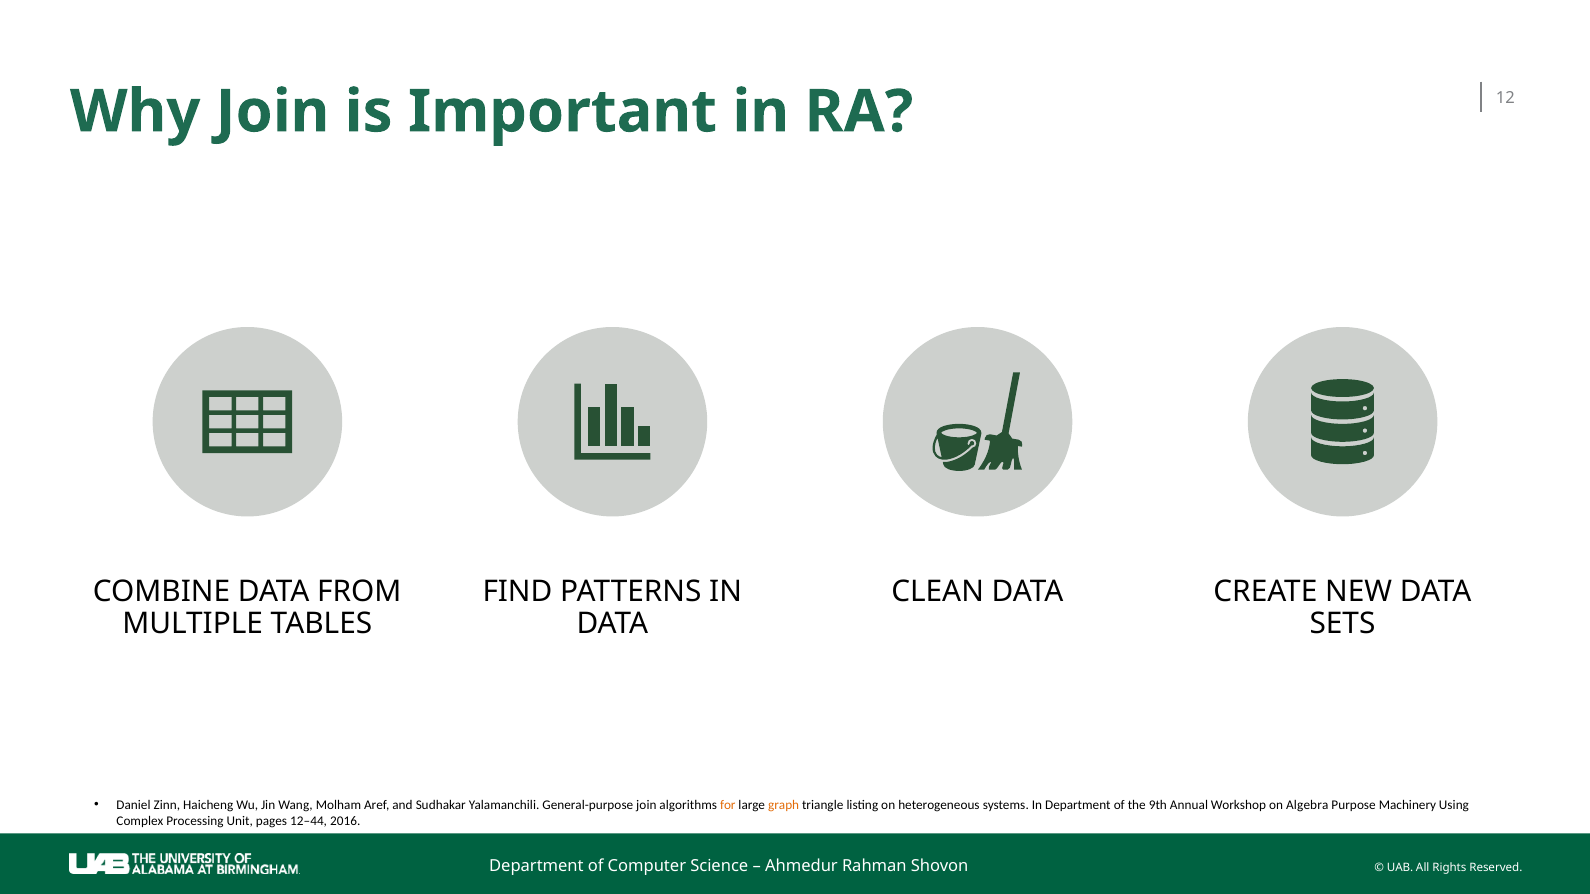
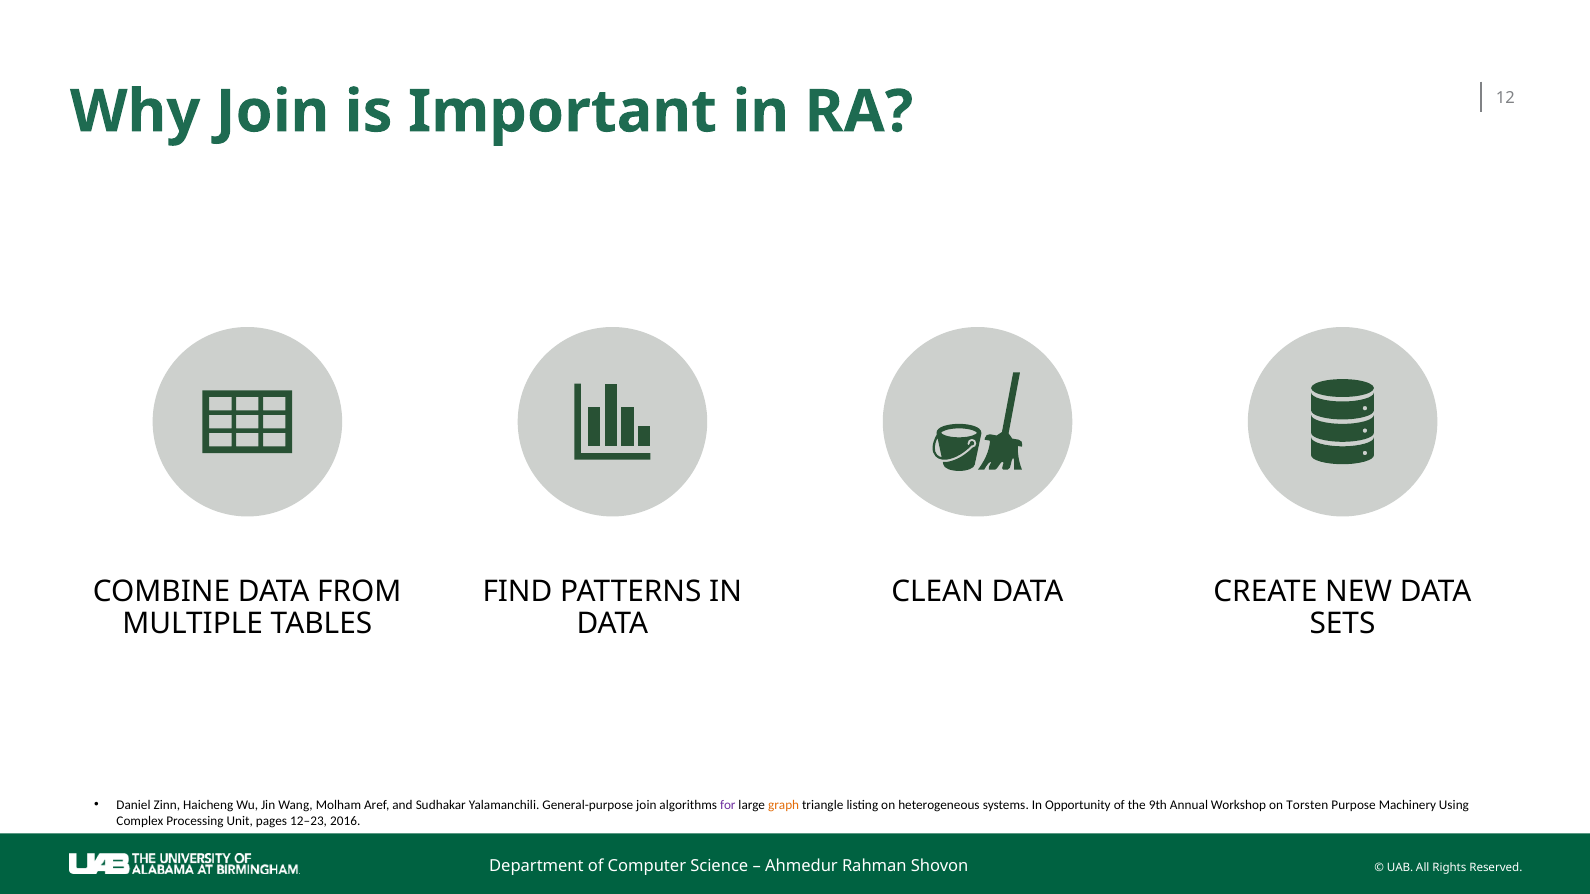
for colour: orange -> purple (728, 805)
In Department: Department -> Opportunity (1078, 805)
Algebra: Algebra -> Torsten (1307, 805)
12–44: 12–44 -> 12–23 (309, 821)
